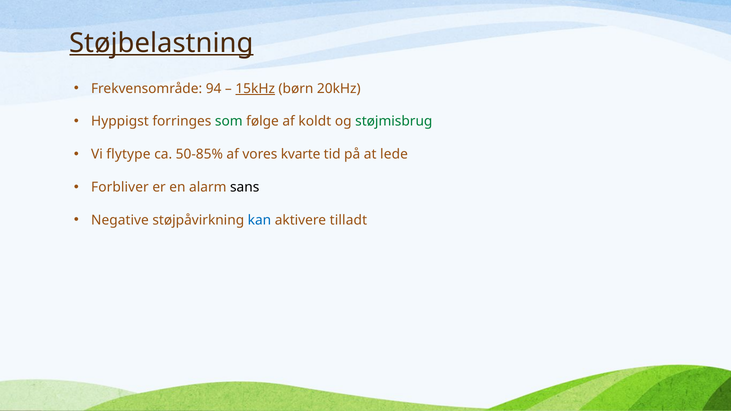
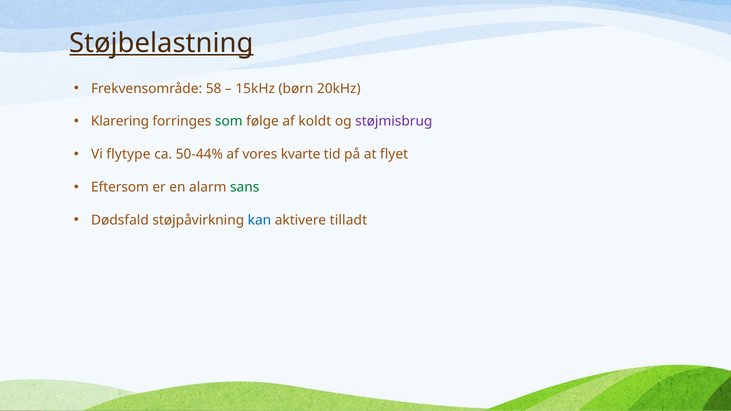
94: 94 -> 58 (214, 89)
15kHz underline: present -> none (255, 89)
Hyppigst: Hyppigst -> Klarering (120, 122)
støjmisbrug colour: green -> purple (394, 122)
50-85%: 50-85% -> 50-44% (199, 154)
lede: lede -> flyet (394, 154)
Forbliver: Forbliver -> Eftersom (120, 187)
sans colour: black -> green (245, 187)
Negative: Negative -> Dødsfald (120, 220)
